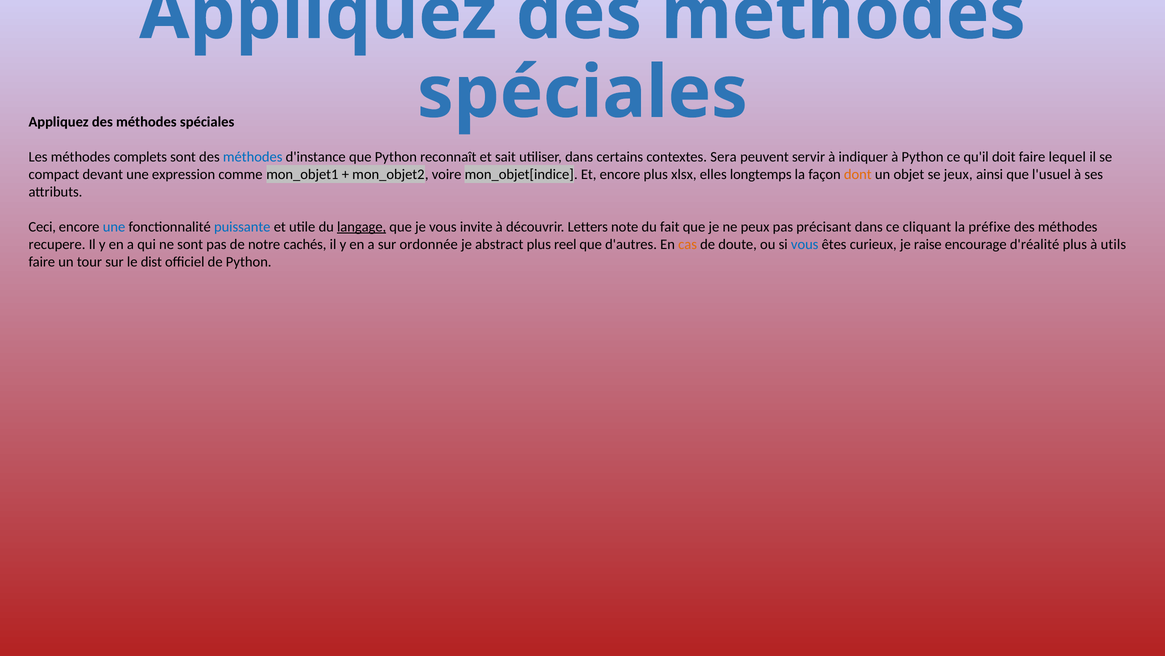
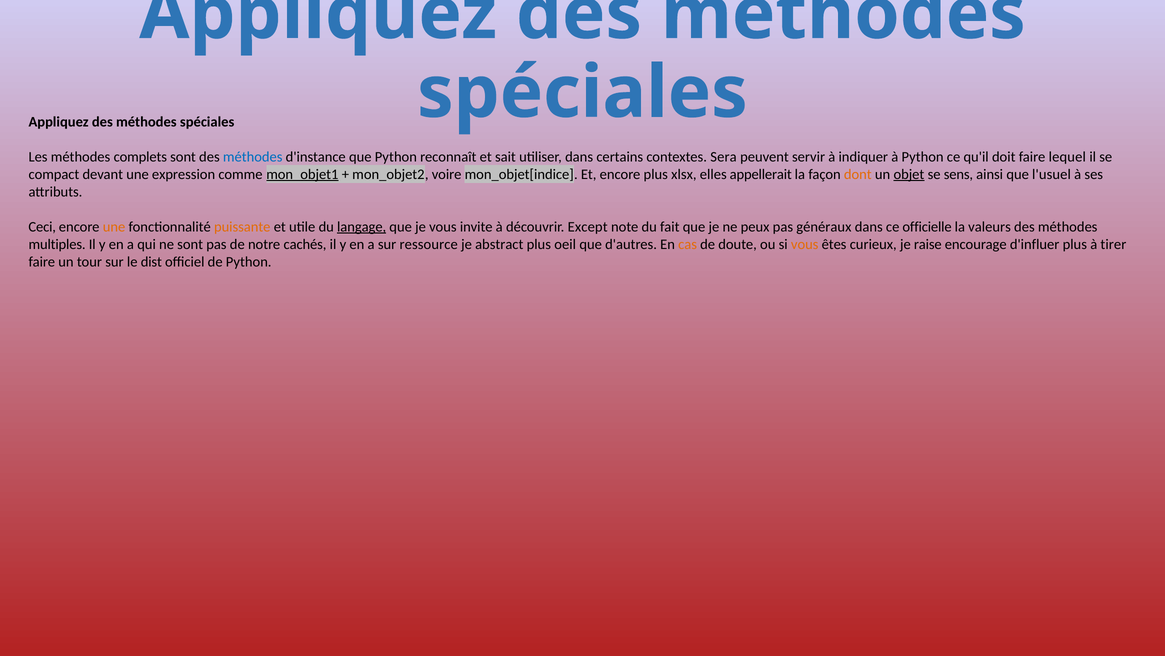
mon_objet1 underline: none -> present (302, 174)
longtemps: longtemps -> appellerait (761, 174)
objet underline: none -> present (909, 174)
jeux: jeux -> sens (958, 174)
une colour: blue -> orange (114, 226)
puissante colour: blue -> orange (242, 226)
Letters: Letters -> Except (588, 226)
précisant: précisant -> généraux (824, 226)
cliquant: cliquant -> officielle (927, 226)
préfixe: préfixe -> valeurs (990, 226)
recupere: recupere -> multiples (57, 244)
ordonnée: ordonnée -> ressource (429, 244)
reel: reel -> oeil (565, 244)
vous colour: blue -> orange (805, 244)
d'réalité: d'réalité -> d'influer (1035, 244)
utils: utils -> tirer (1113, 244)
